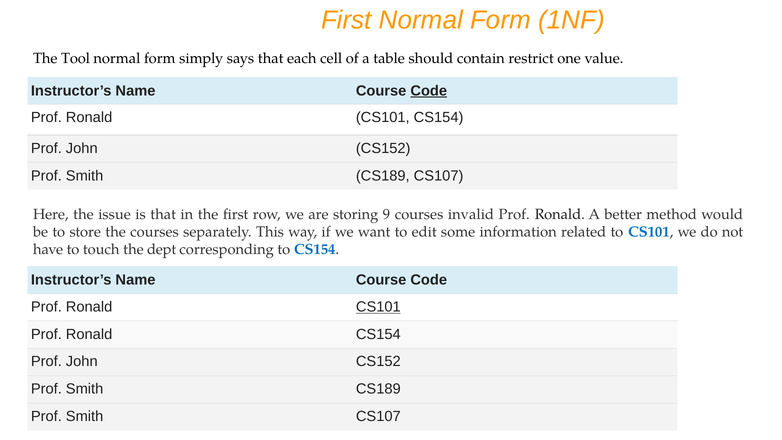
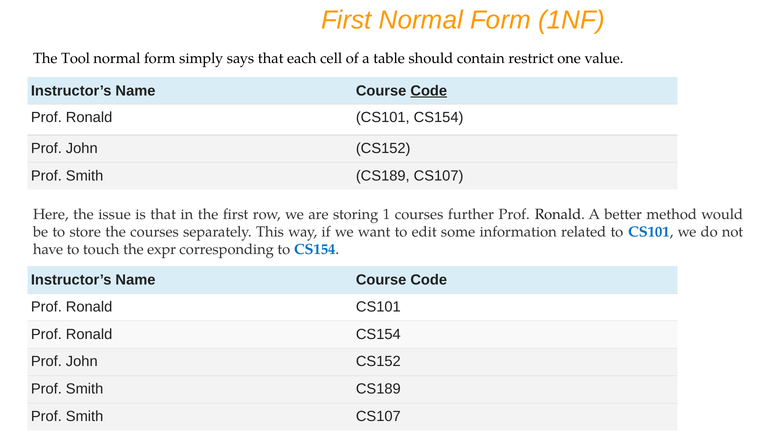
9: 9 -> 1 (387, 214)
invalid: invalid -> further (471, 214)
dept: dept -> expr (162, 249)
CS101 underline: present -> none (378, 307)
